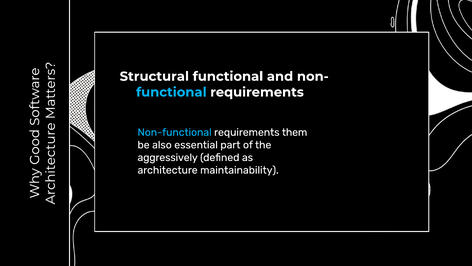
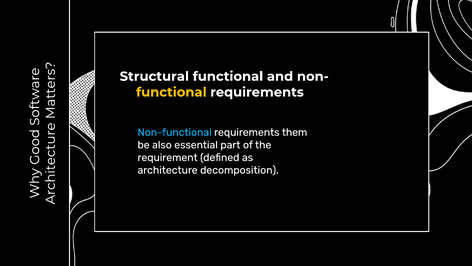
functional colour: light blue -> yellow (171, 92)
aggressively: aggressively -> requirement (168, 157)
maintainability: maintainability -> decomposition (239, 170)
